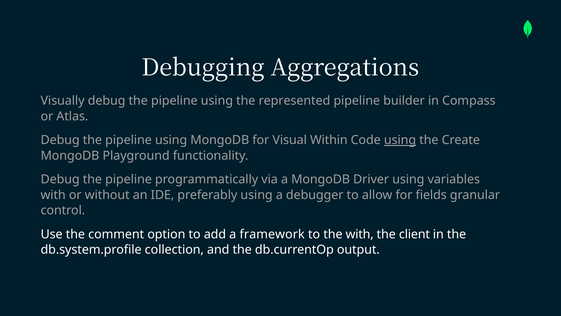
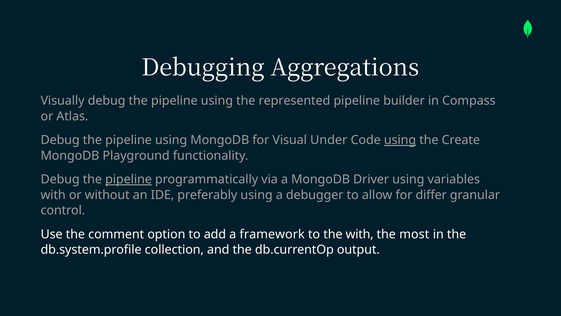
Within: Within -> Under (329, 140)
pipeline underline: none -> present (129, 179)
fields: fields -> differ (431, 195)
client: client -> most (414, 234)
